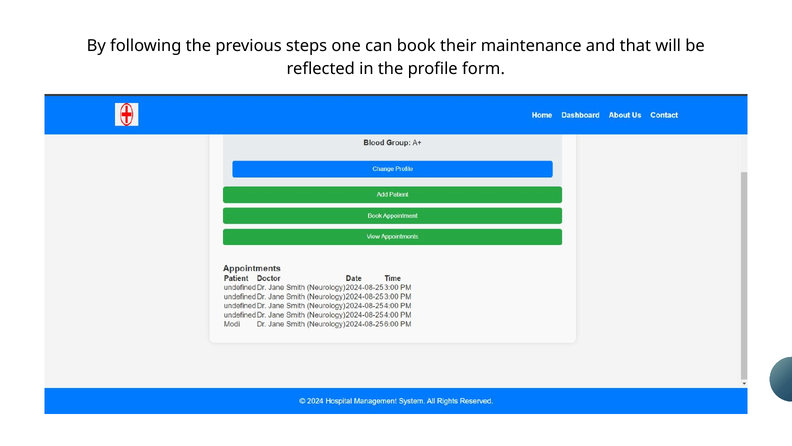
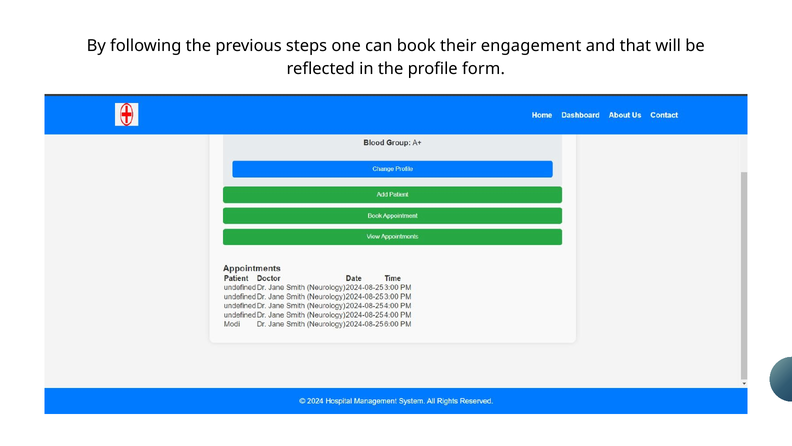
maintenance: maintenance -> engagement (531, 46)
